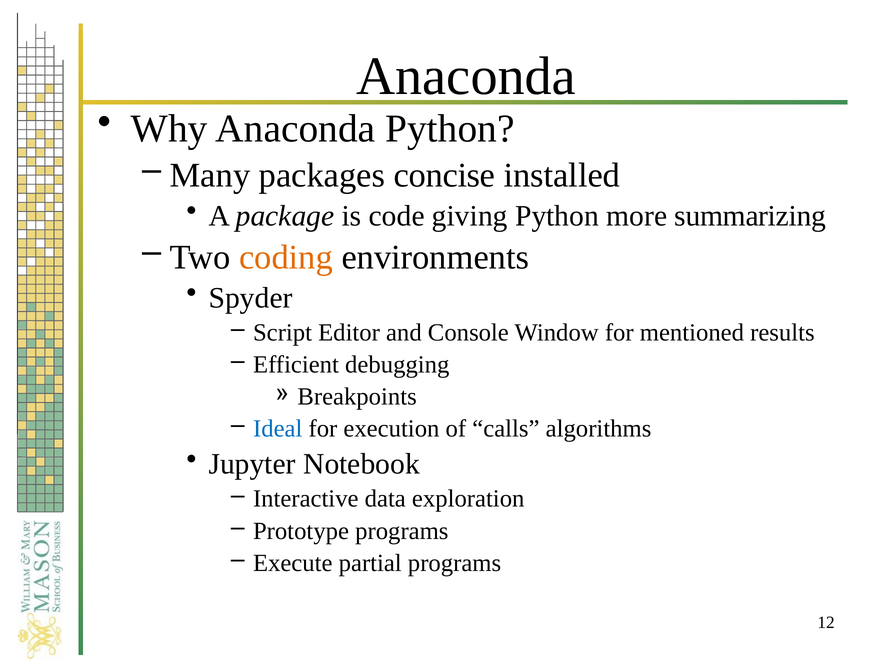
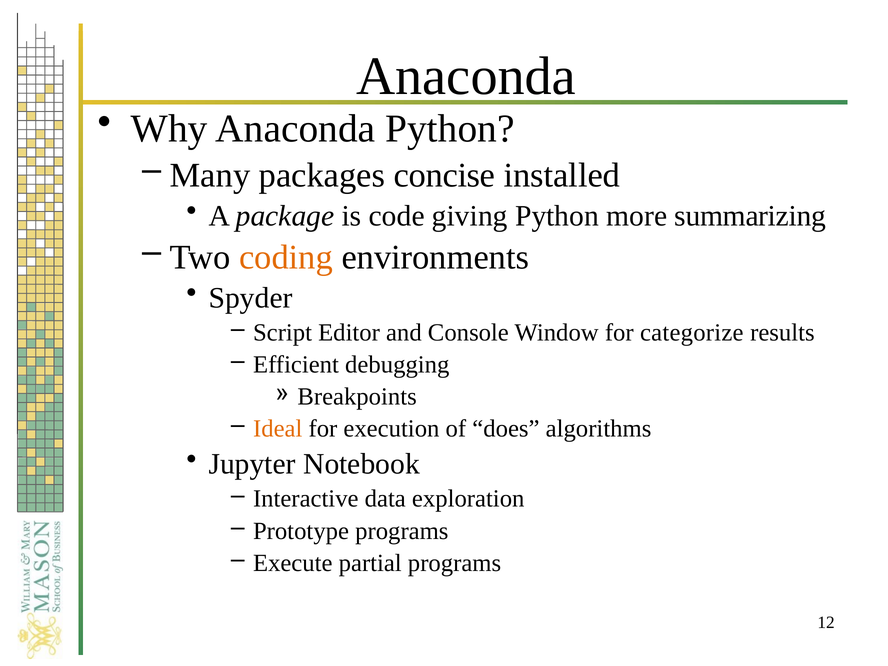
mentioned: mentioned -> categorize (692, 332)
Ideal colour: blue -> orange (278, 429)
calls: calls -> does (506, 429)
